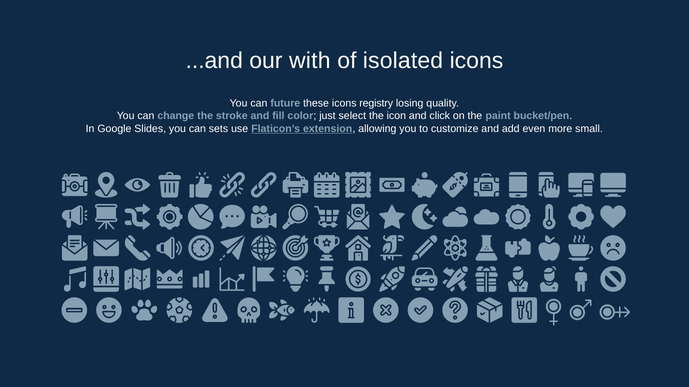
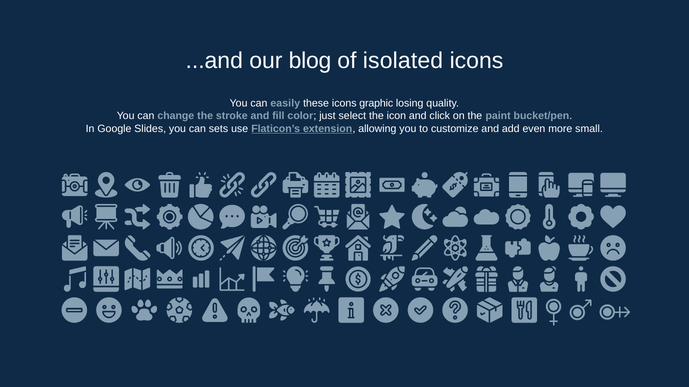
with: with -> blog (310, 61)
future: future -> easily (285, 103)
registry: registry -> graphic (376, 103)
